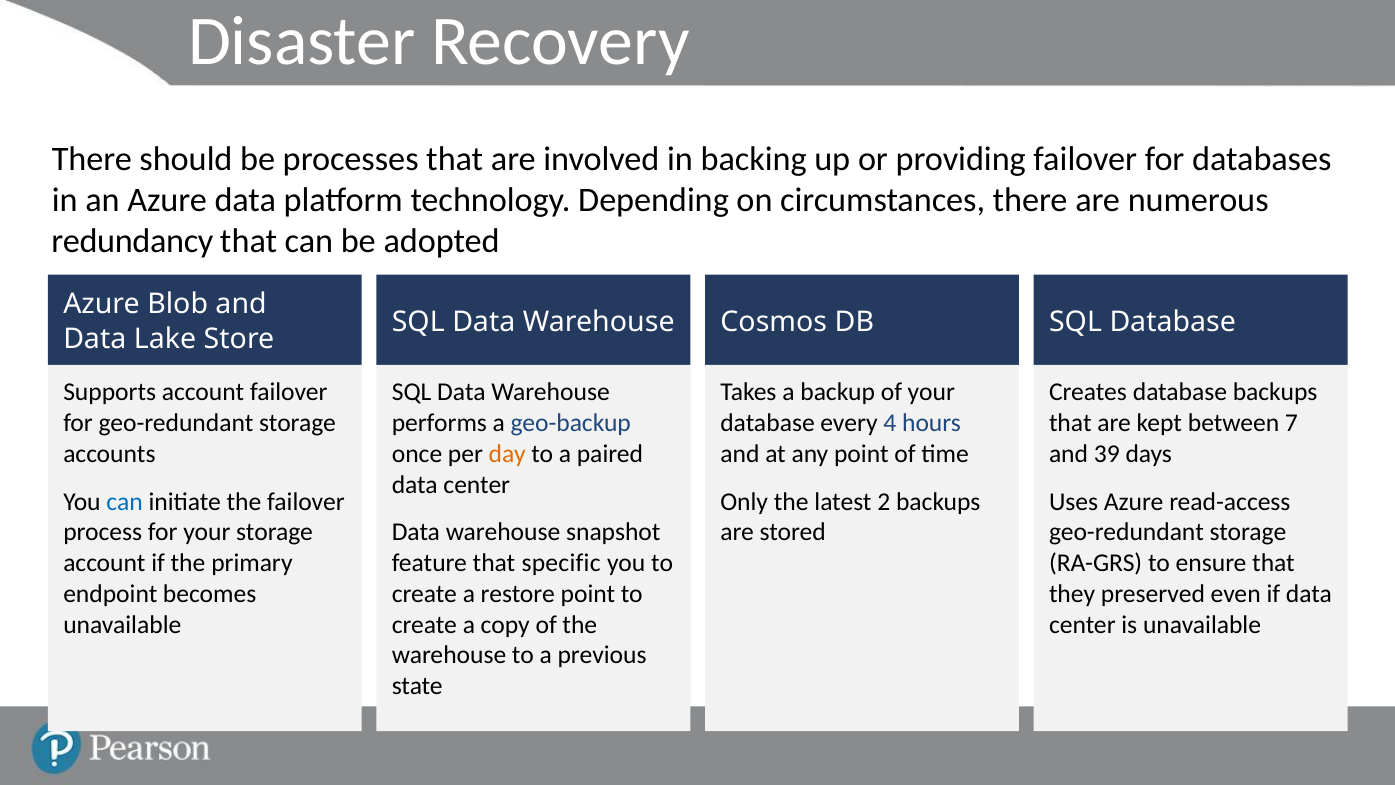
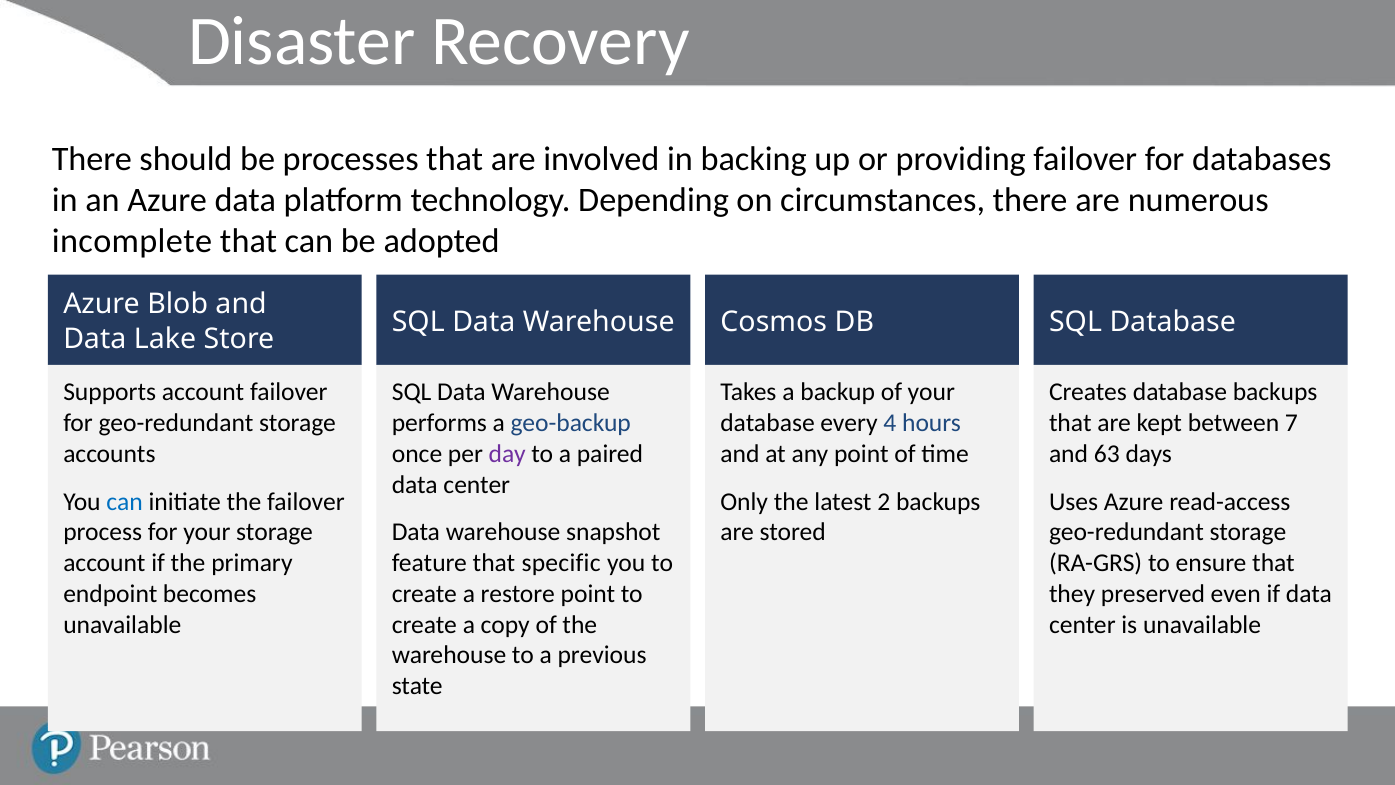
redundancy: redundancy -> incomplete (132, 241)
day colour: orange -> purple (507, 454)
39: 39 -> 63 (1107, 454)
